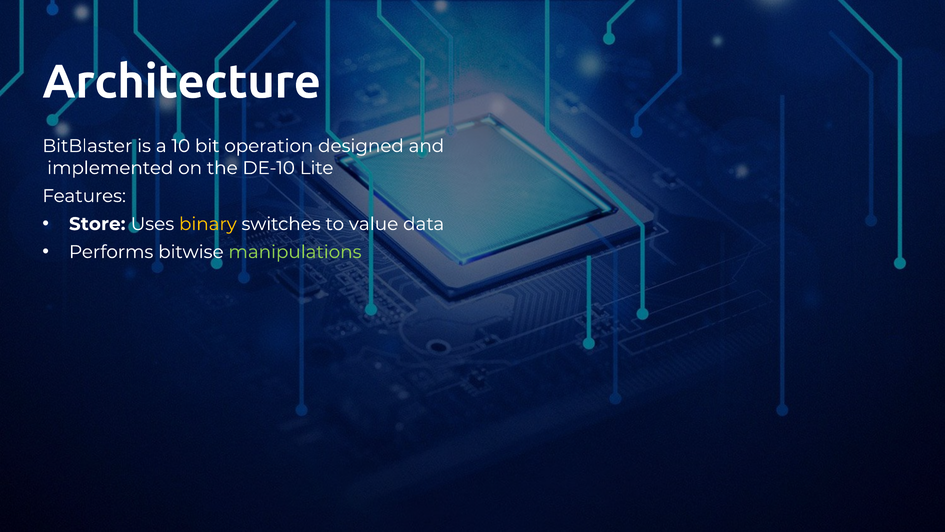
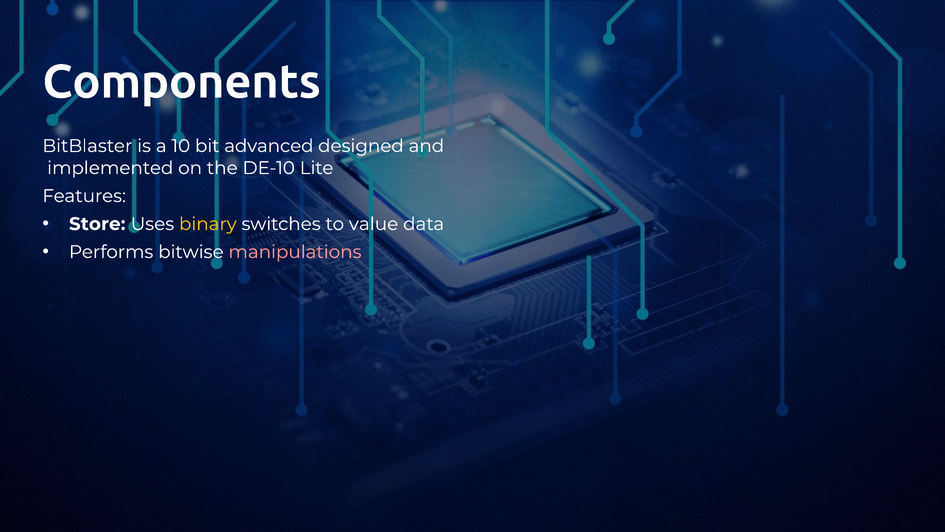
Architecture: Architecture -> Components (182, 82)
operation: operation -> advanced (269, 146)
manipulations colour: light green -> pink (295, 252)
